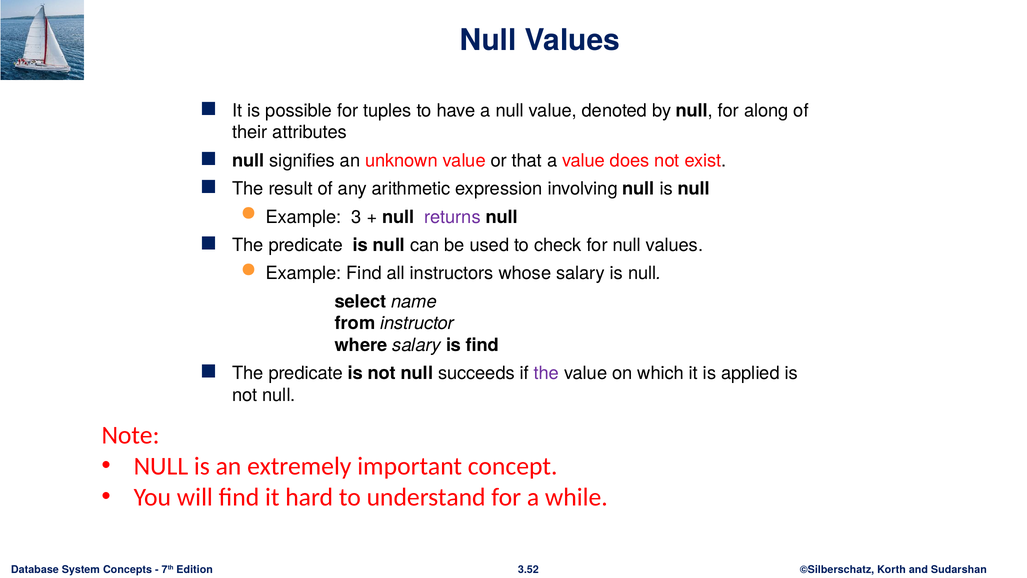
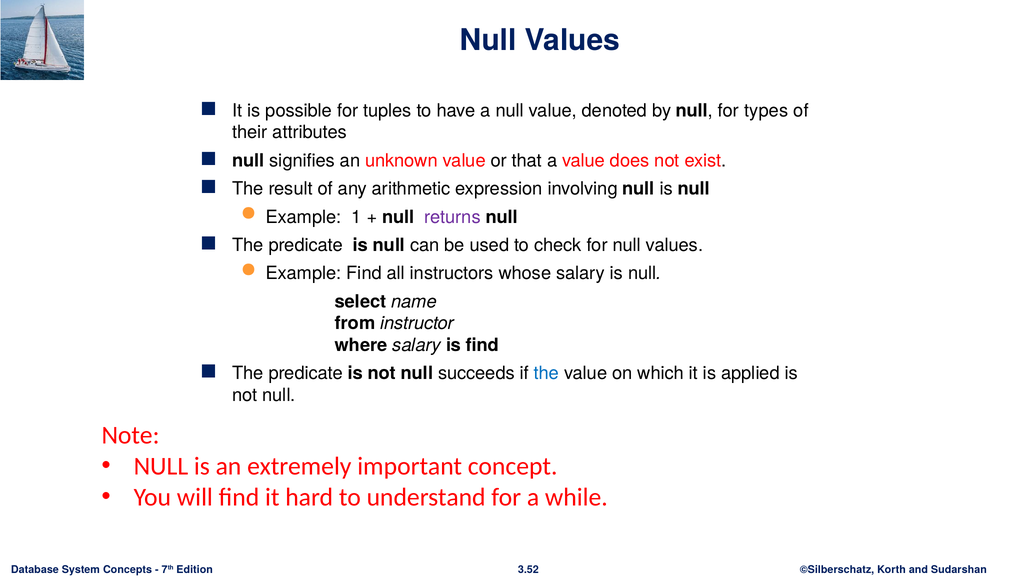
along: along -> types (766, 110)
3: 3 -> 1 (357, 217)
the colour: purple -> blue (546, 373)
